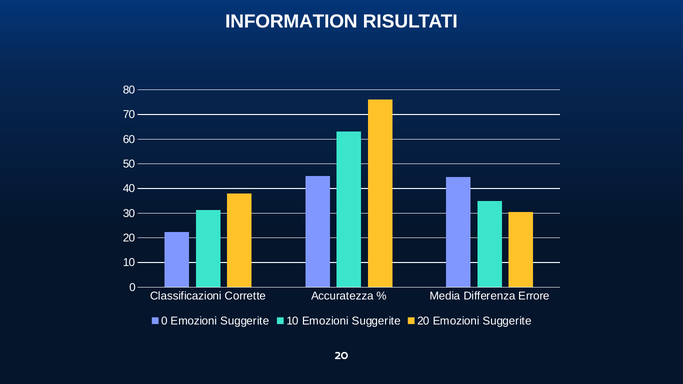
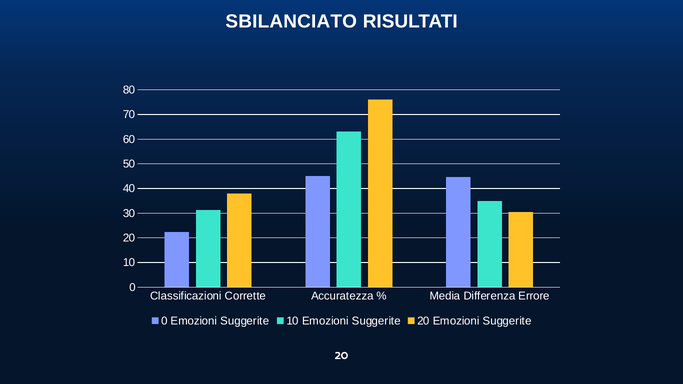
INFORMATION: INFORMATION -> SBILANCIATO (291, 22)
